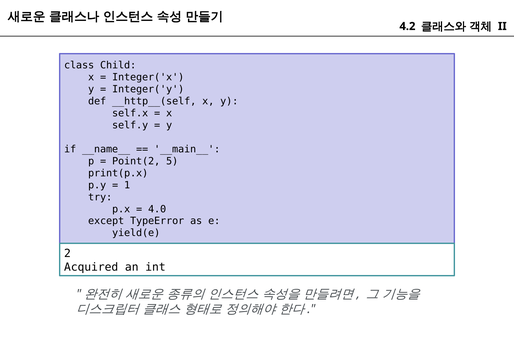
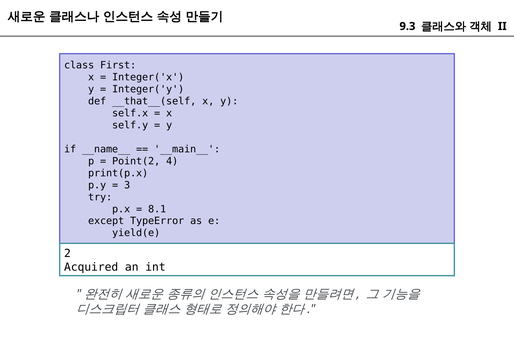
4.2: 4.2 -> 9.3 (407, 26)
Child: Child -> First (118, 65)
__http__(self: __http__(self -> __that__(self (154, 101)
5: 5 -> 4 (172, 161)
1: 1 -> 3 (127, 185)
4.0: 4.0 -> 8.1 (157, 209)
